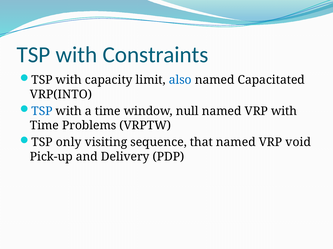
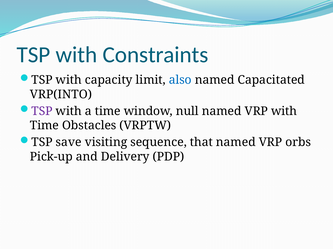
TSP colour: blue -> purple (42, 111)
Problems: Problems -> Obstacles (89, 126)
only: only -> save (69, 143)
void: void -> orbs (298, 143)
